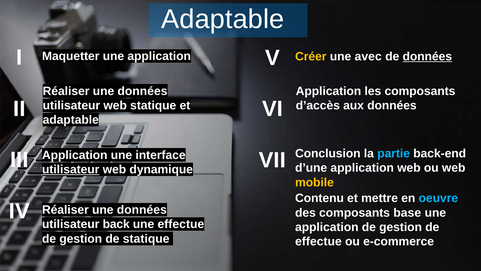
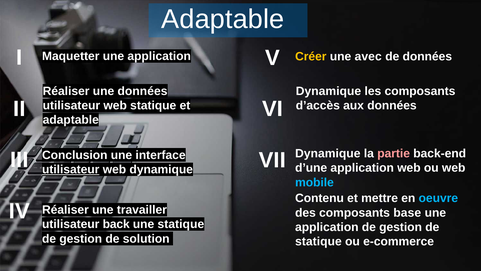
données underline: present -> none (427, 56)
Application: Application -> Dynamique (328, 91)
Conclusion: Conclusion -> Dynamique (328, 153)
partie colour: light blue -> pink (394, 153)
Application: Application -> Conclusion (75, 155)
mobile colour: yellow -> light blue (314, 182)
données: données -> travailler (142, 209)
une effectue: effectue -> statique (181, 224)
de statique: statique -> solution (146, 238)
effectue: effectue -> statique (318, 241)
